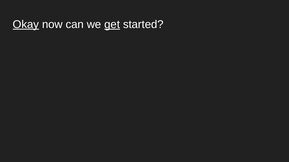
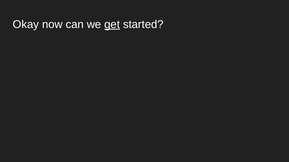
Okay underline: present -> none (26, 24)
